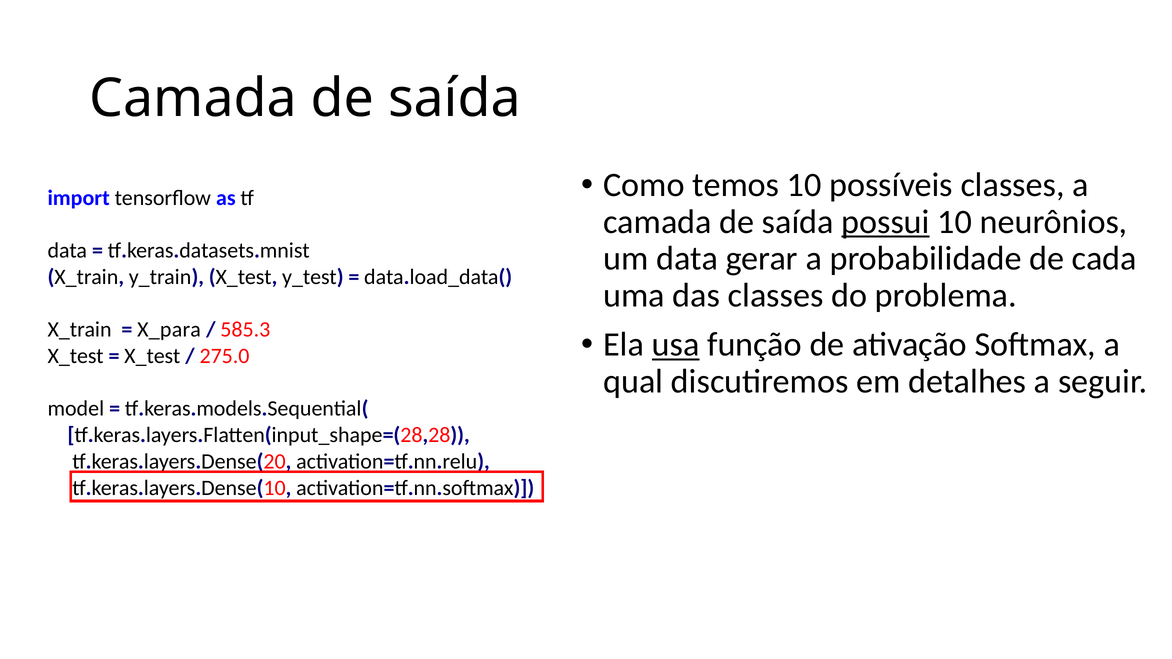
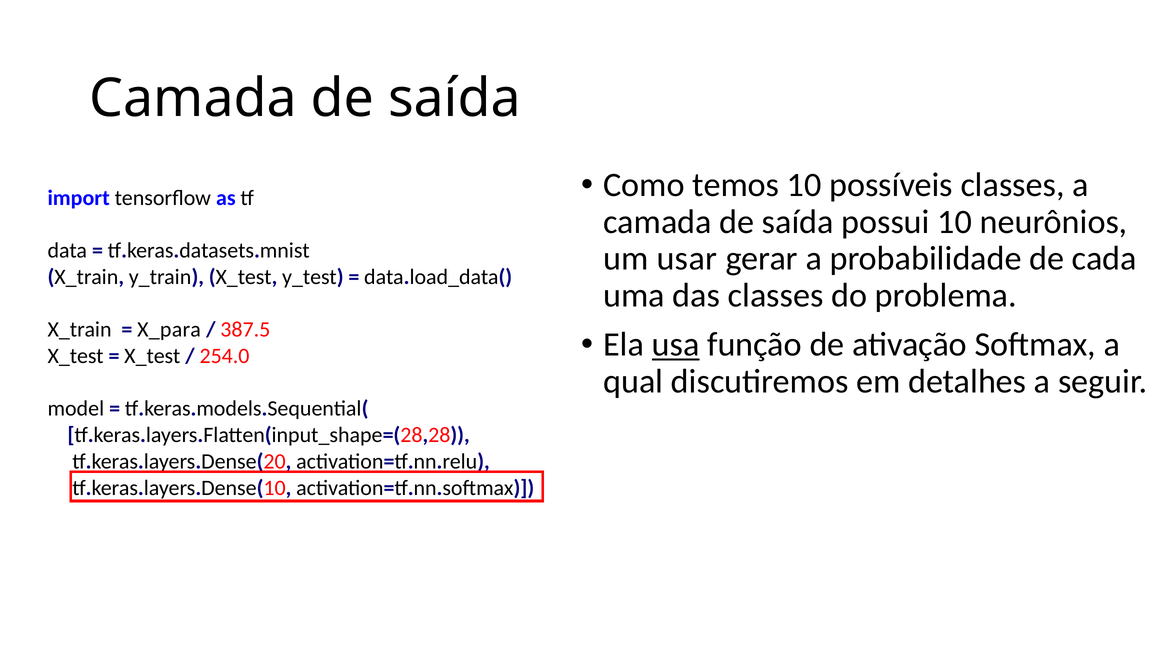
possui underline: present -> none (886, 222)
um data: data -> usar (687, 259)
585.3: 585.3 -> 387.5 (245, 330)
275.0: 275.0 -> 254.0 (225, 356)
